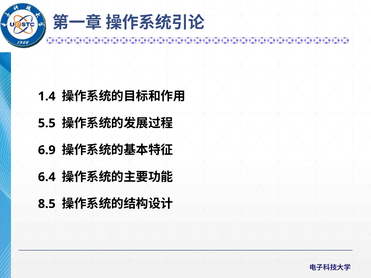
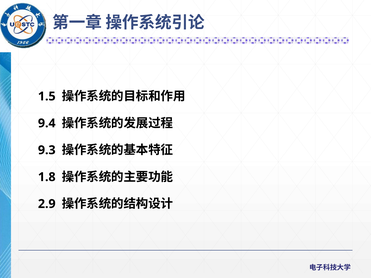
1.4: 1.4 -> 1.5 (47, 96)
5.5: 5.5 -> 9.4 (47, 123)
6.9: 6.9 -> 9.3 (47, 150)
6.4: 6.4 -> 1.8 (47, 177)
8.5: 8.5 -> 2.9 (47, 204)
